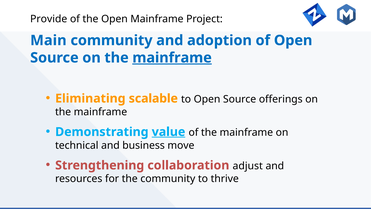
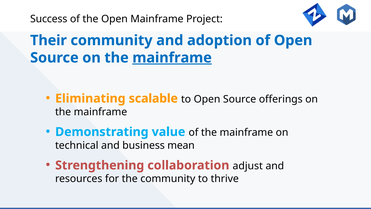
Provide: Provide -> Success (49, 19)
Main: Main -> Their (49, 40)
value underline: present -> none (169, 132)
move: move -> mean (181, 145)
